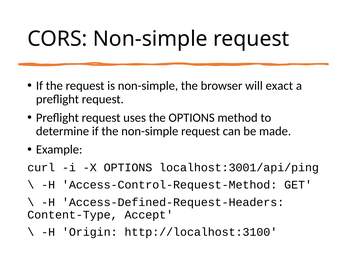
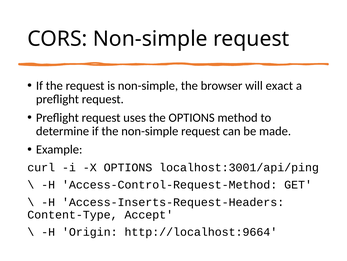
Access-Defined-Request-Headers: Access-Defined-Request-Headers -> Access-Inserts-Request-Headers (173, 202)
http://localhost:3100: http://localhost:3100 -> http://localhost:9664 (201, 231)
